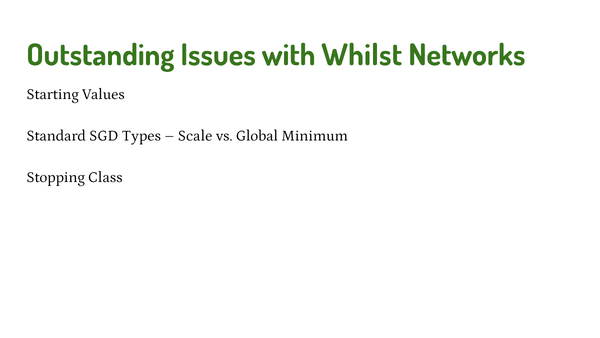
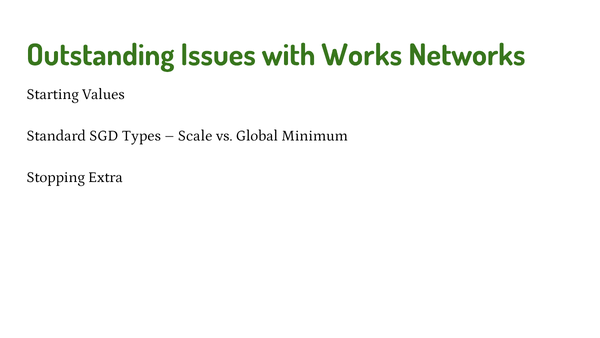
Whilst: Whilst -> Works (362, 55)
Class: Class -> Extra (105, 177)
